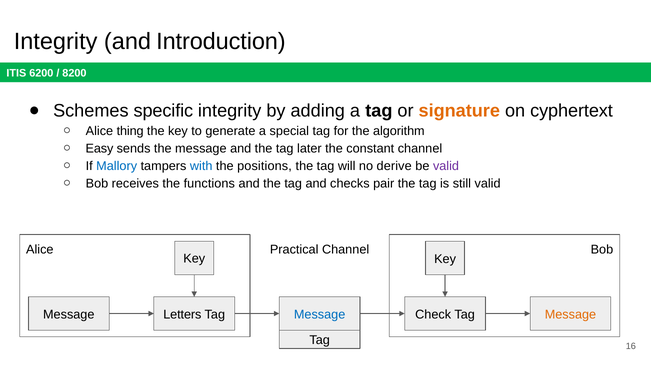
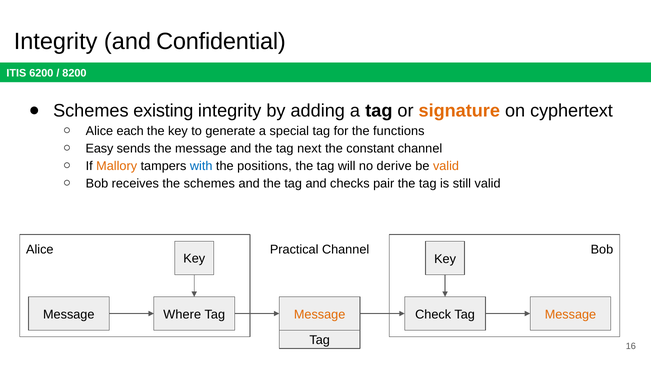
Introduction: Introduction -> Confidential (221, 42)
specific: specific -> existing (163, 111)
thing: thing -> each (130, 131)
algorithm: algorithm -> functions (399, 131)
later: later -> next (309, 149)
Mallory colour: blue -> orange (117, 166)
valid colour: purple -> orange (446, 166)
the functions: functions -> schemes (209, 184)
Letters: Letters -> Where (182, 315)
Message colour: blue -> orange (320, 315)
